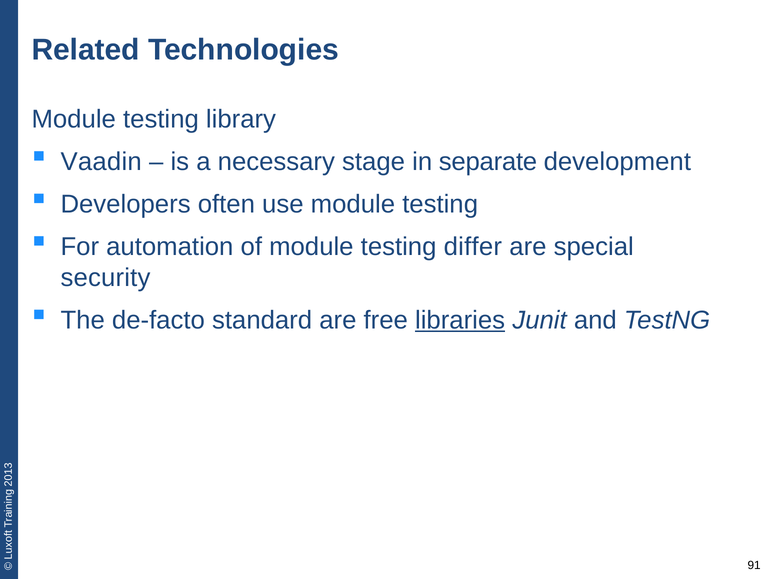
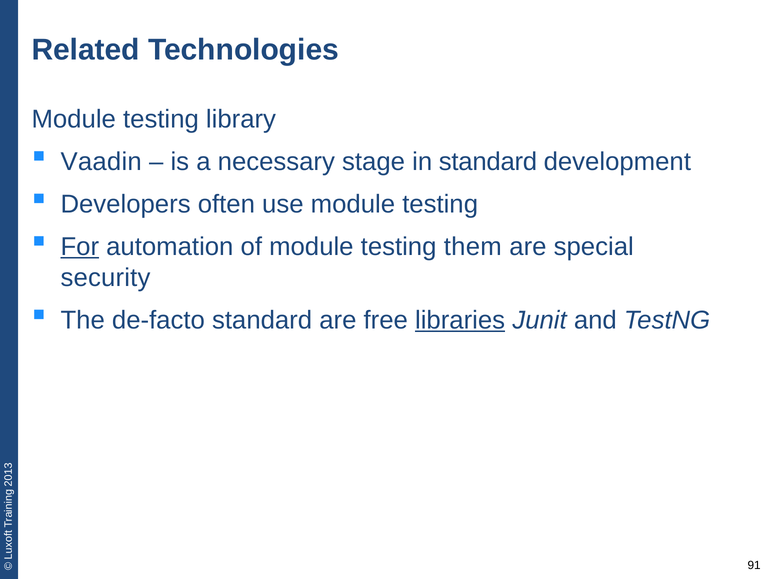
in separate: separate -> standard (488, 162)
For underline: none -> present (80, 247)
differ: differ -> them (473, 247)
